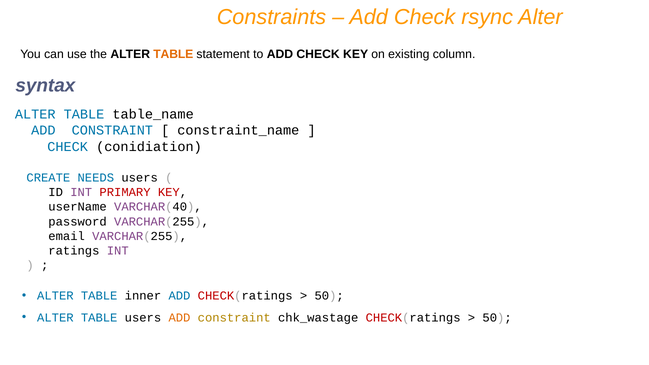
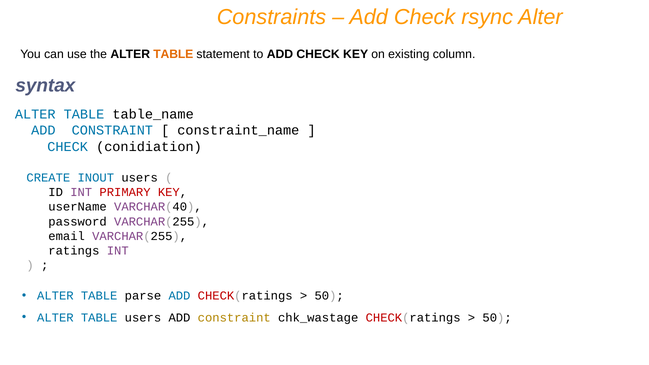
NEEDS: NEEDS -> INOUT (96, 178)
inner: inner -> parse (143, 296)
ADD colour: orange -> black (179, 318)
